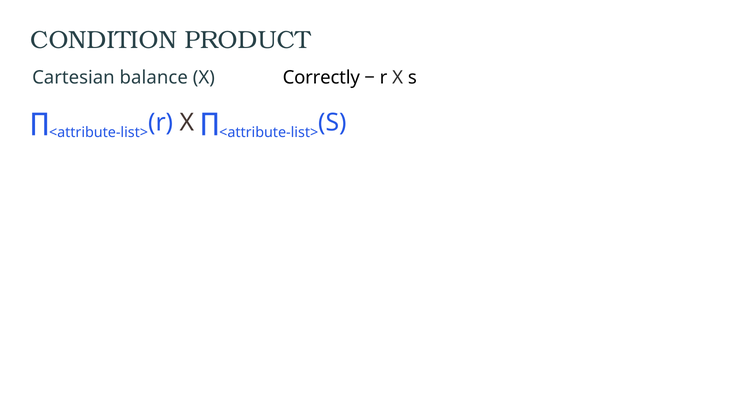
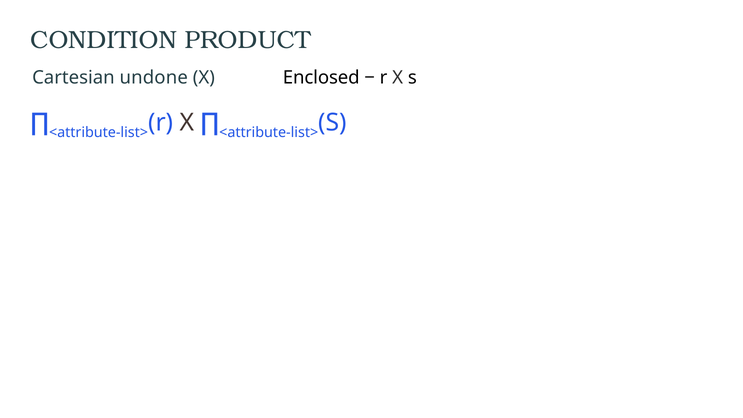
balance: balance -> undone (154, 78)
Correctly: Correctly -> Enclosed (321, 78)
